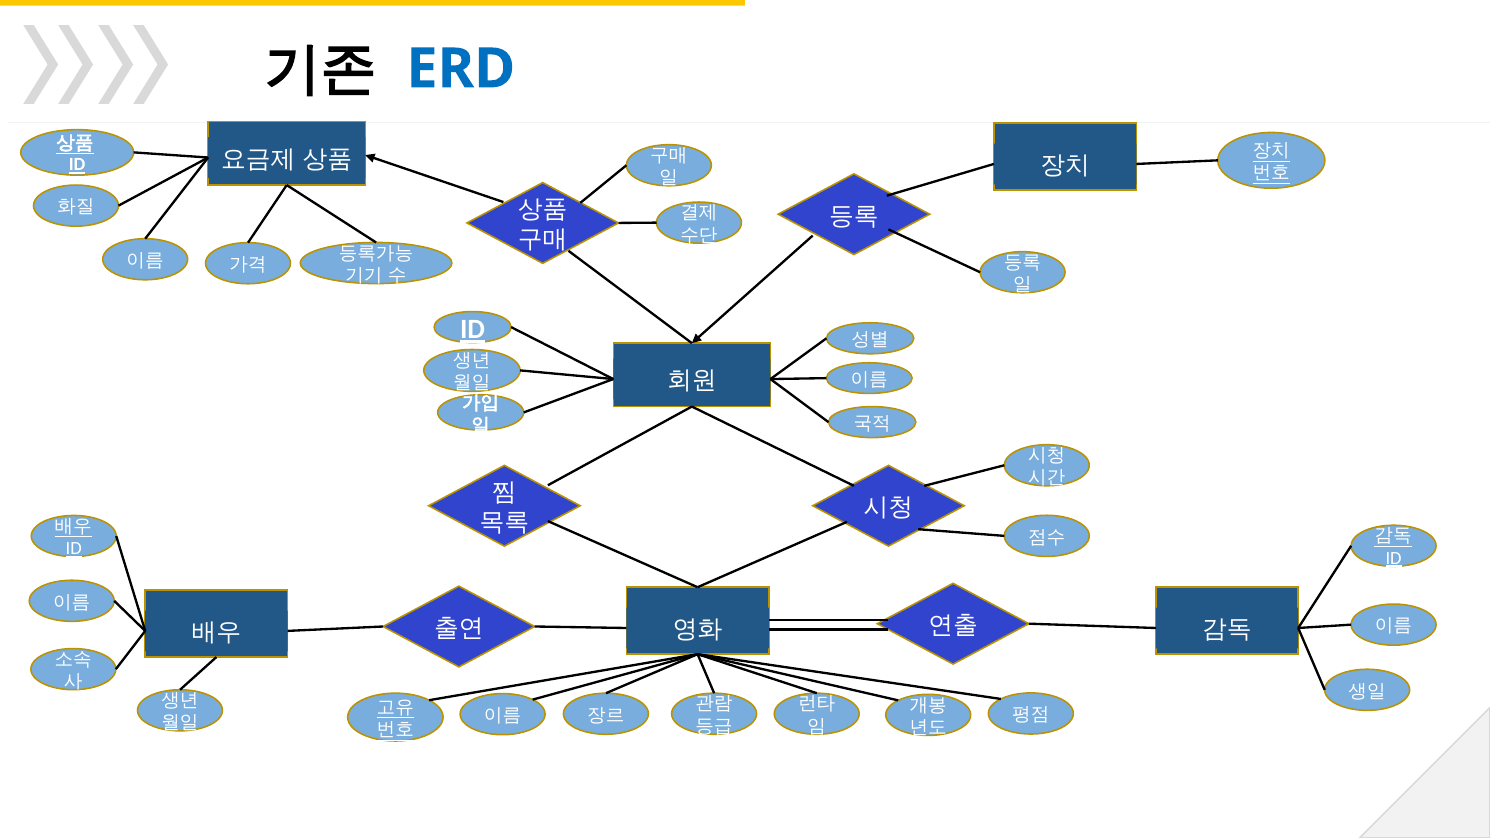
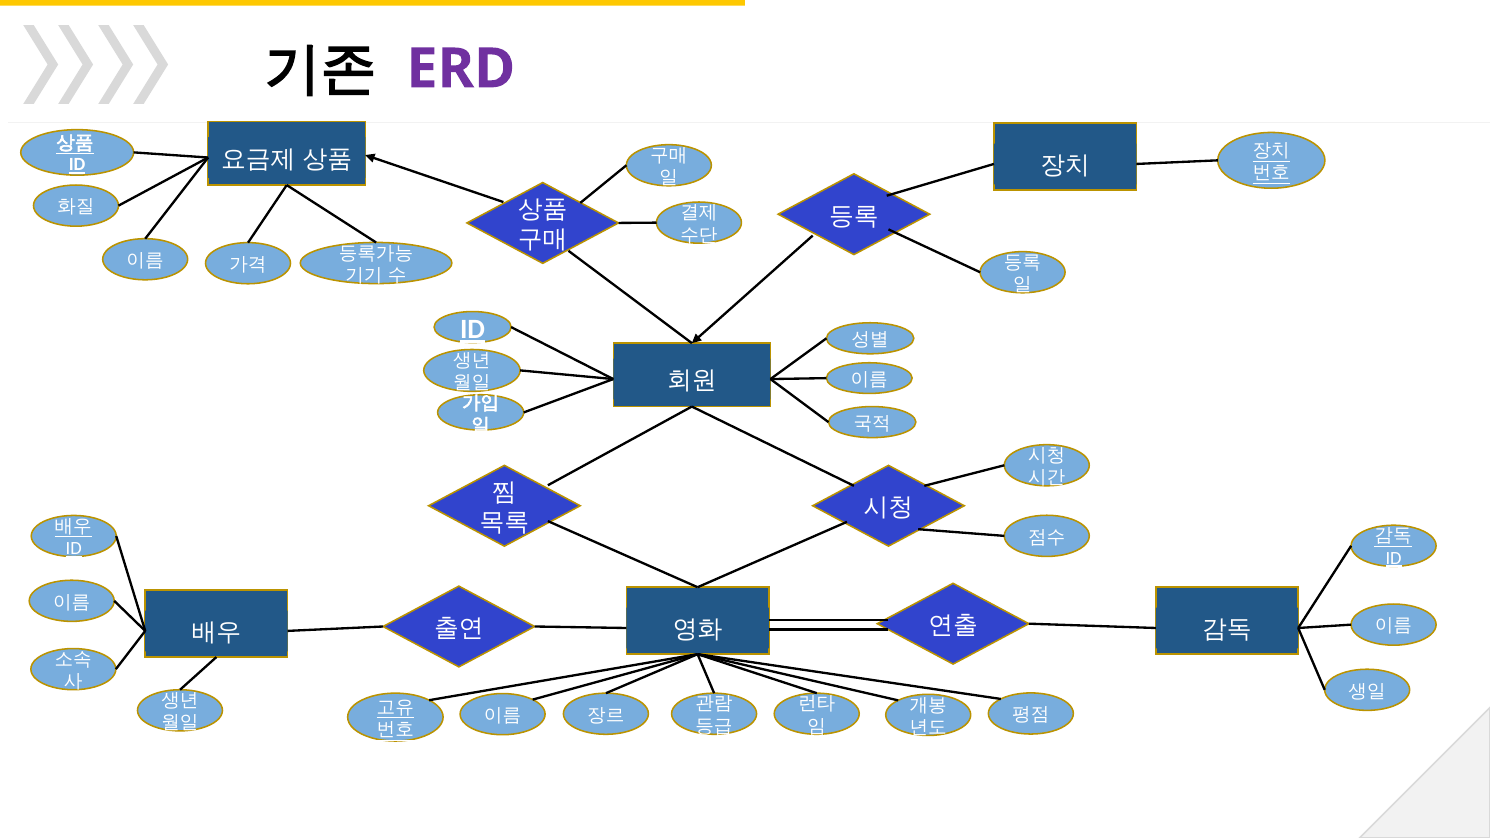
ERD colour: blue -> purple (461, 69)
